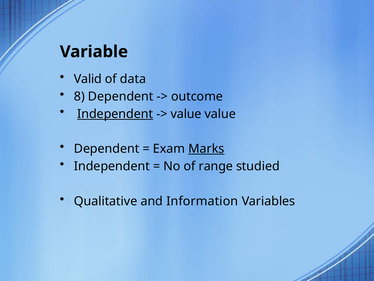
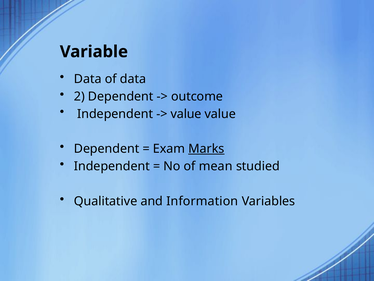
Valid: Valid -> Data (88, 79)
8: 8 -> 2 (79, 96)
Independent underline: present -> none (115, 114)
range: range -> mean (216, 166)
